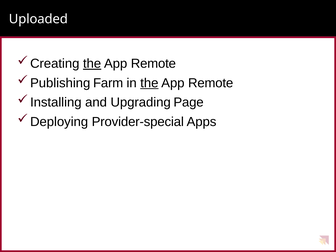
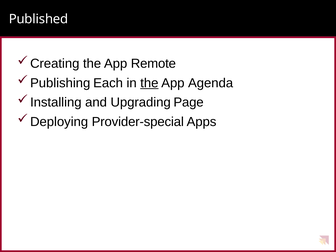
Uploaded: Uploaded -> Published (39, 19)
the underline: present -> none (92, 64)
Farm: Farm -> Each (108, 83)
Remote: Remote -> Agenda (211, 83)
